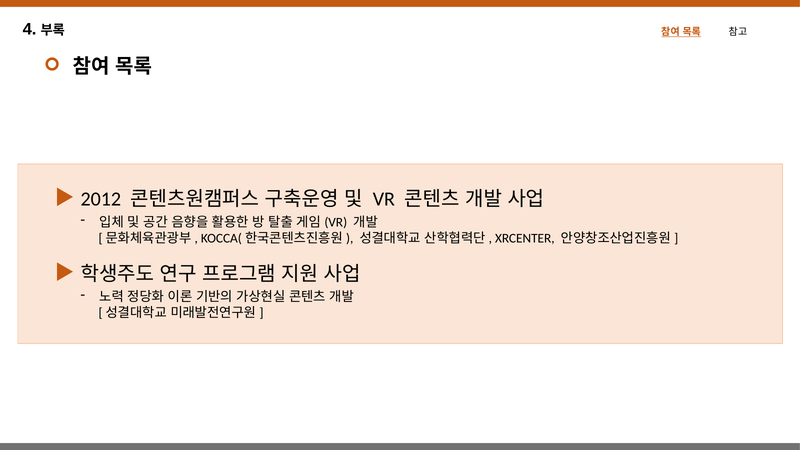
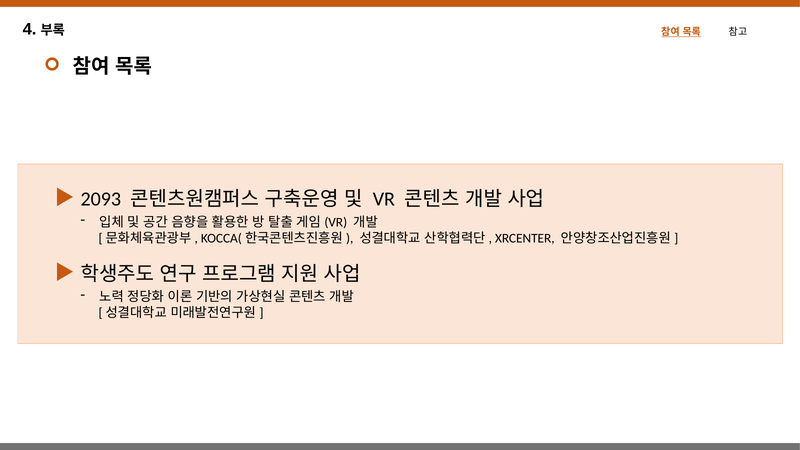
2012: 2012 -> 2093 (101, 199)
